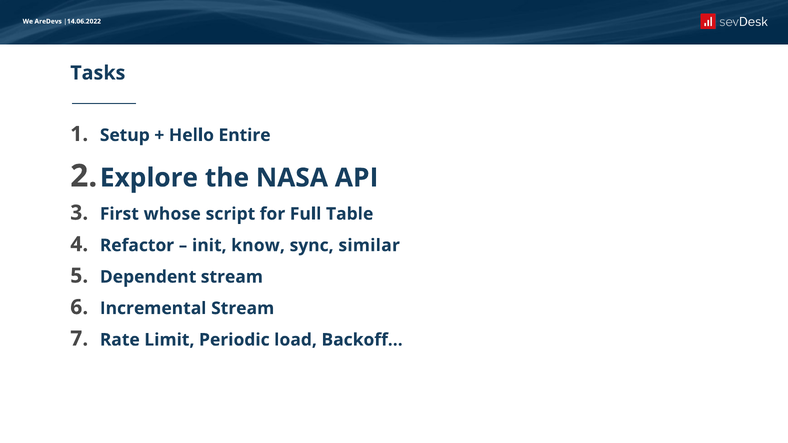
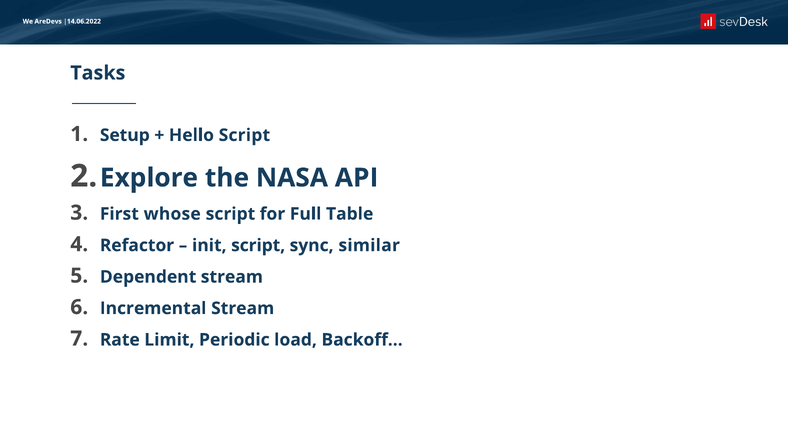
Hello Entire: Entire -> Script (244, 135)
init know: know -> script (258, 246)
